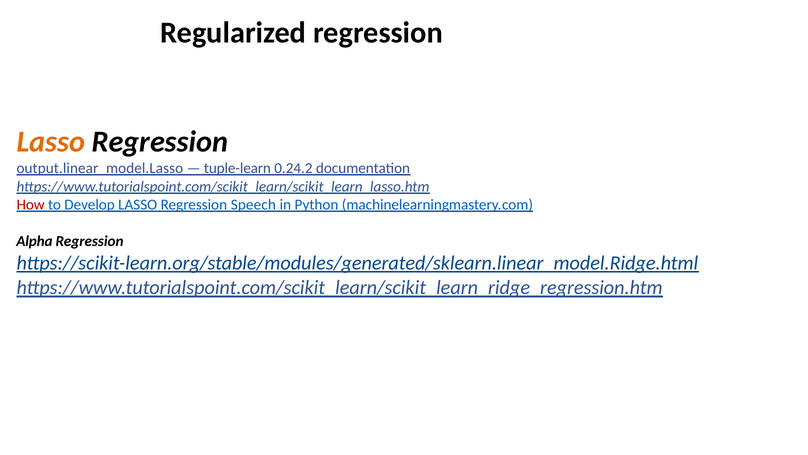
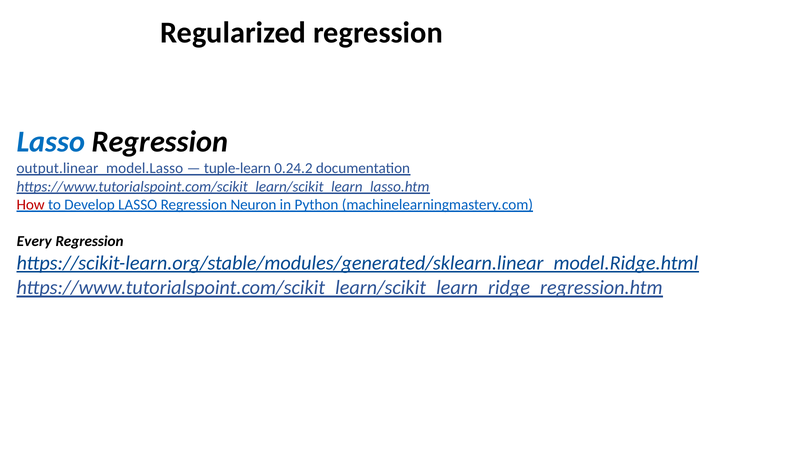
Lasso colour: orange -> blue (51, 142)
Speech: Speech -> Neuron (253, 205)
Alpha: Alpha -> Every (34, 241)
